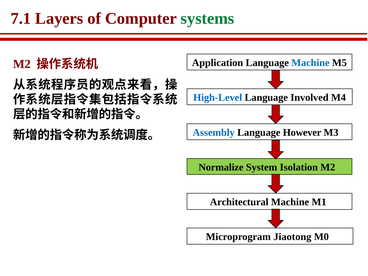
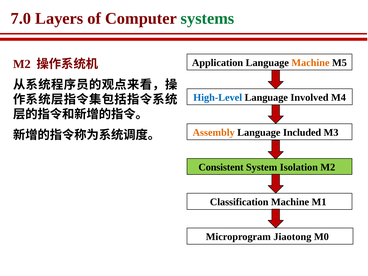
7.1: 7.1 -> 7.0 (21, 18)
Machine colour: blue -> orange (310, 63)
Assembly colour: blue -> orange (214, 133)
However: However -> Included (302, 133)
Normalize: Normalize -> Consistent (221, 167)
Architectural: Architectural -> Classification (239, 202)
